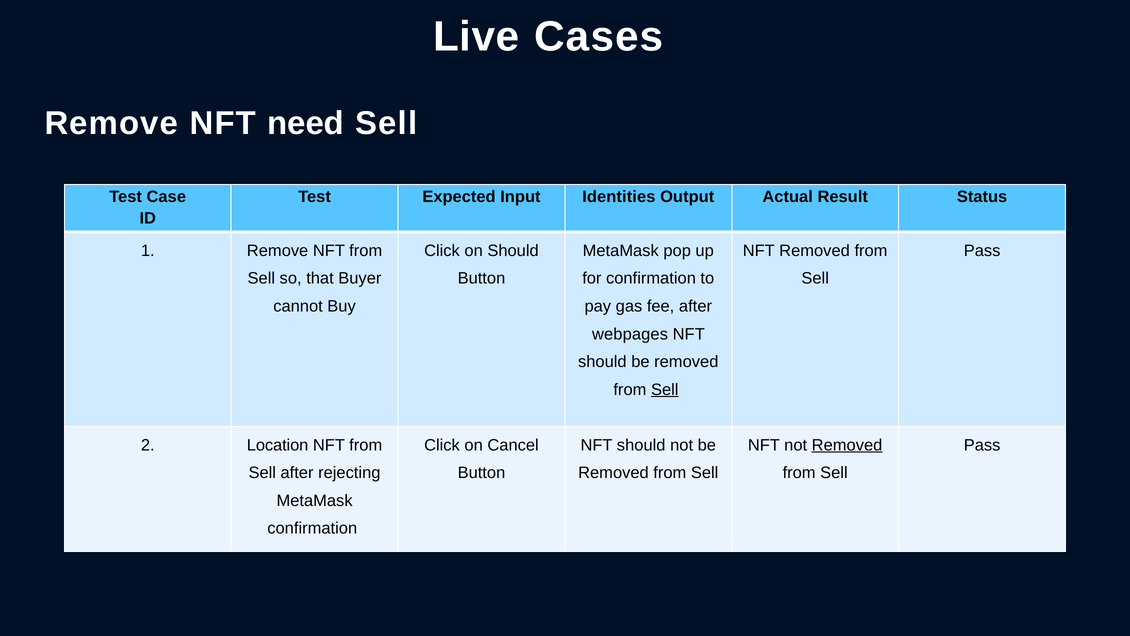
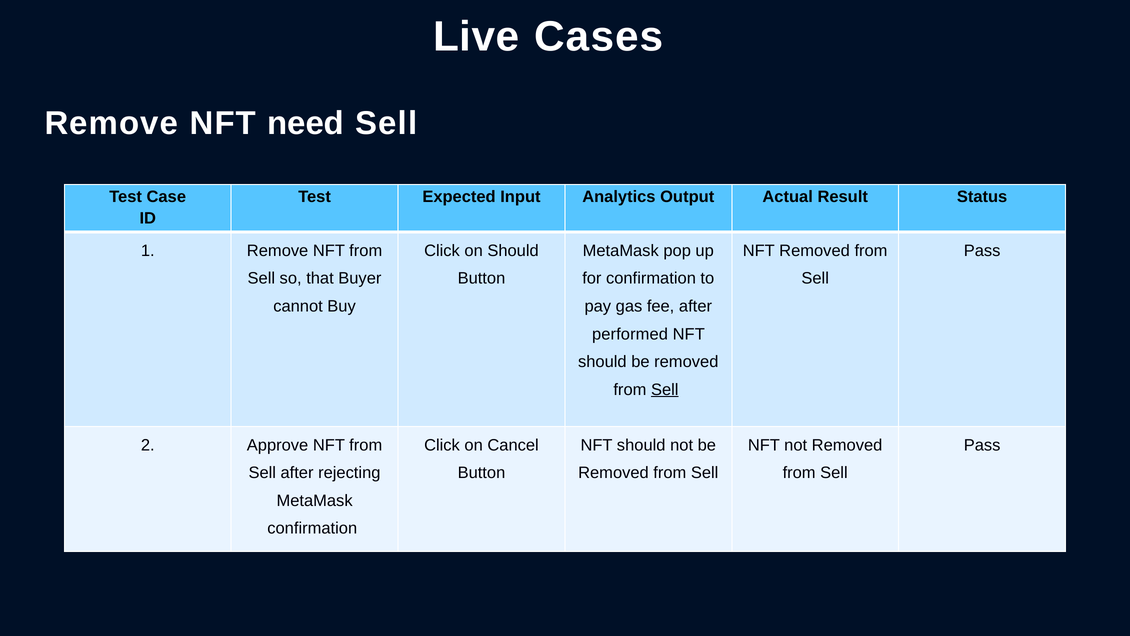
Identities: Identities -> Analytics (619, 197)
webpages: webpages -> performed (630, 334)
Location: Location -> Approve (278, 445)
Removed underline: present -> none (847, 445)
